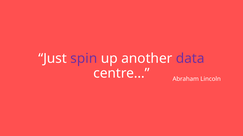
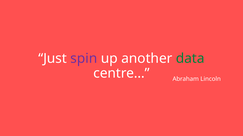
data colour: purple -> green (190, 59)
